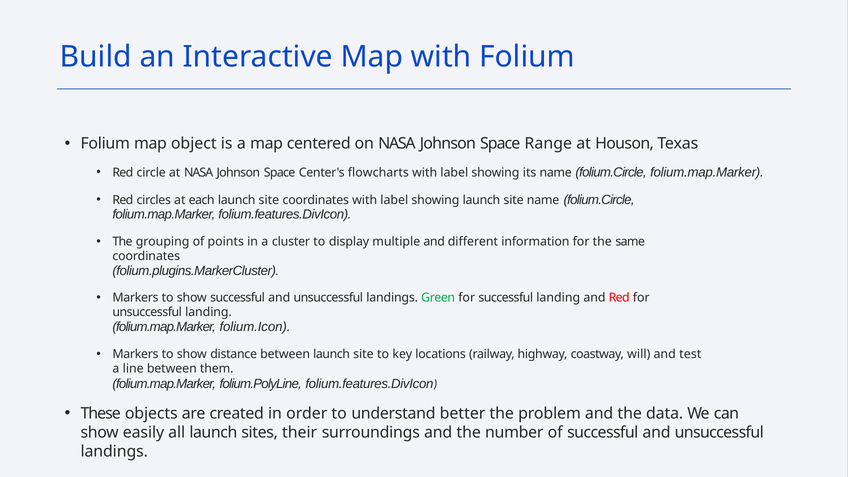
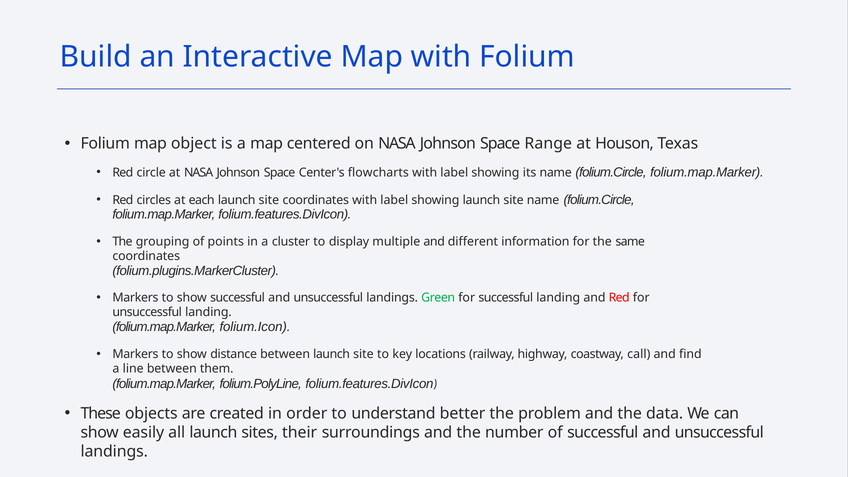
will: will -> call (639, 354)
test: test -> find (690, 354)
